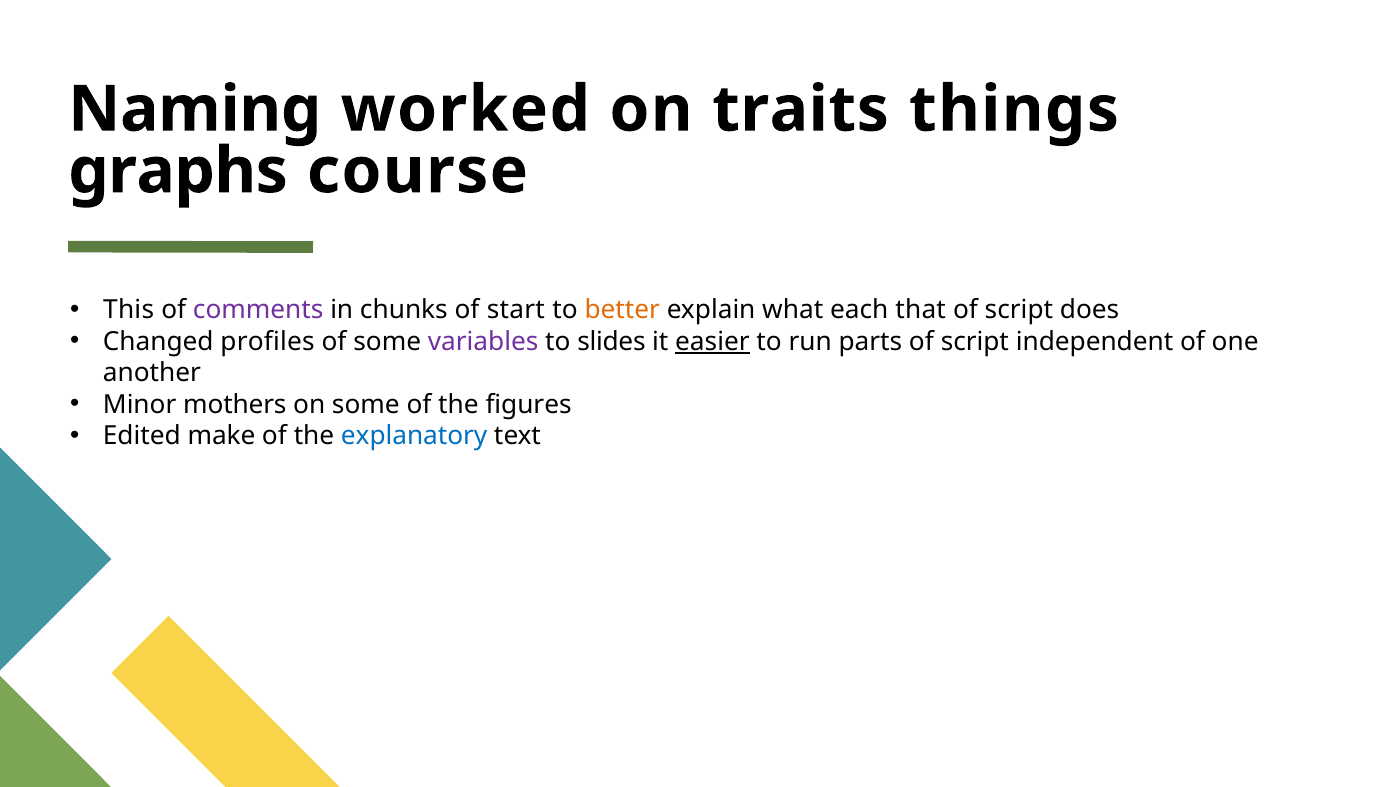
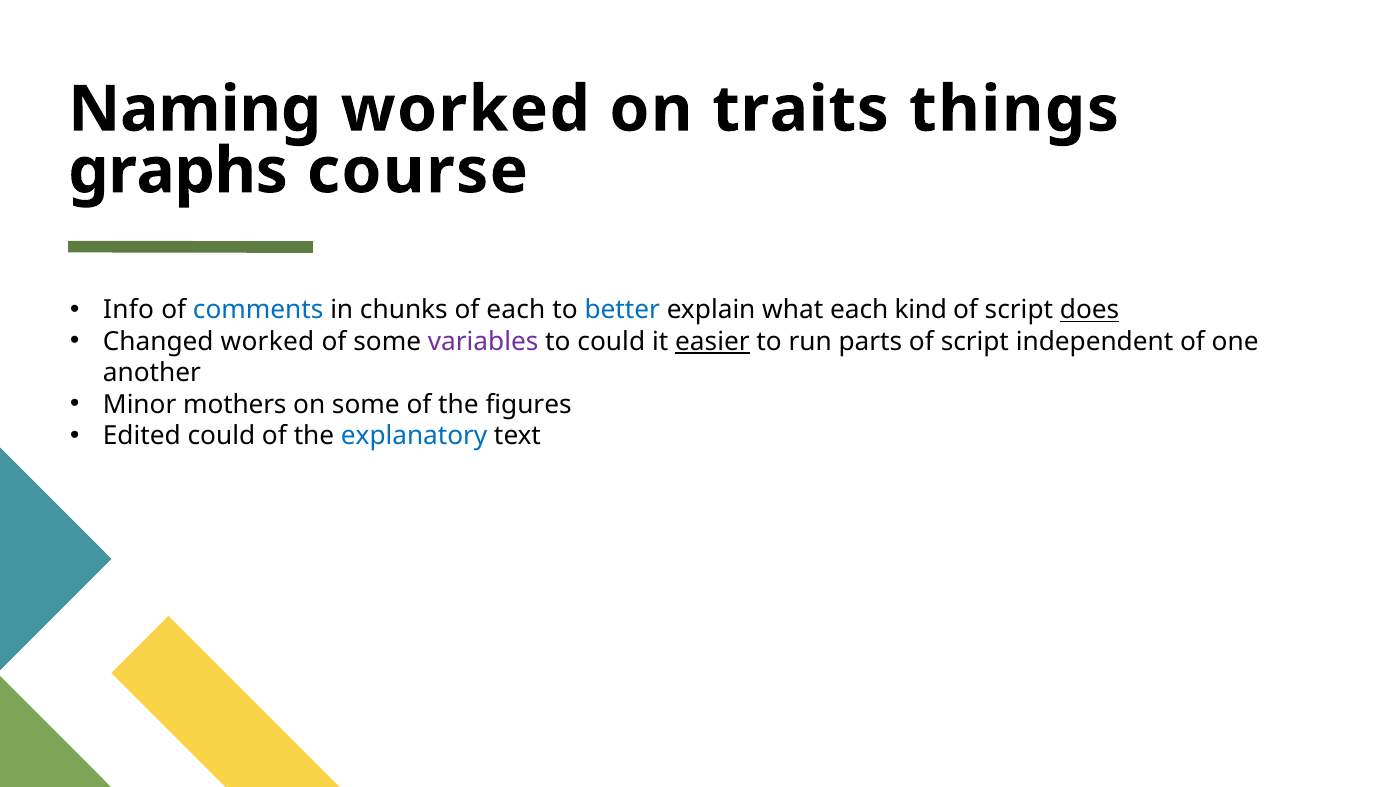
This: This -> Info (129, 310)
comments colour: purple -> blue (258, 310)
of start: start -> each (516, 310)
better colour: orange -> blue (622, 310)
that: that -> kind (921, 310)
does underline: none -> present (1090, 310)
Changed profiles: profiles -> worked (267, 341)
to slides: slides -> could (611, 341)
Edited make: make -> could (221, 436)
